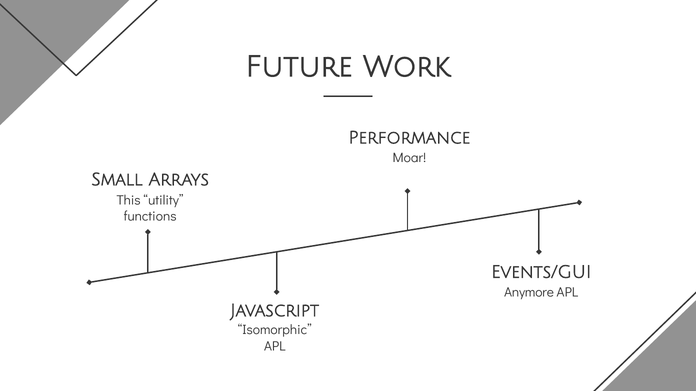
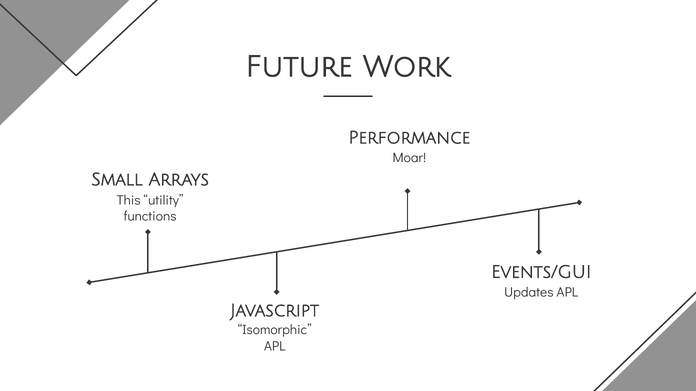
Anymore: Anymore -> Updates (529, 293)
